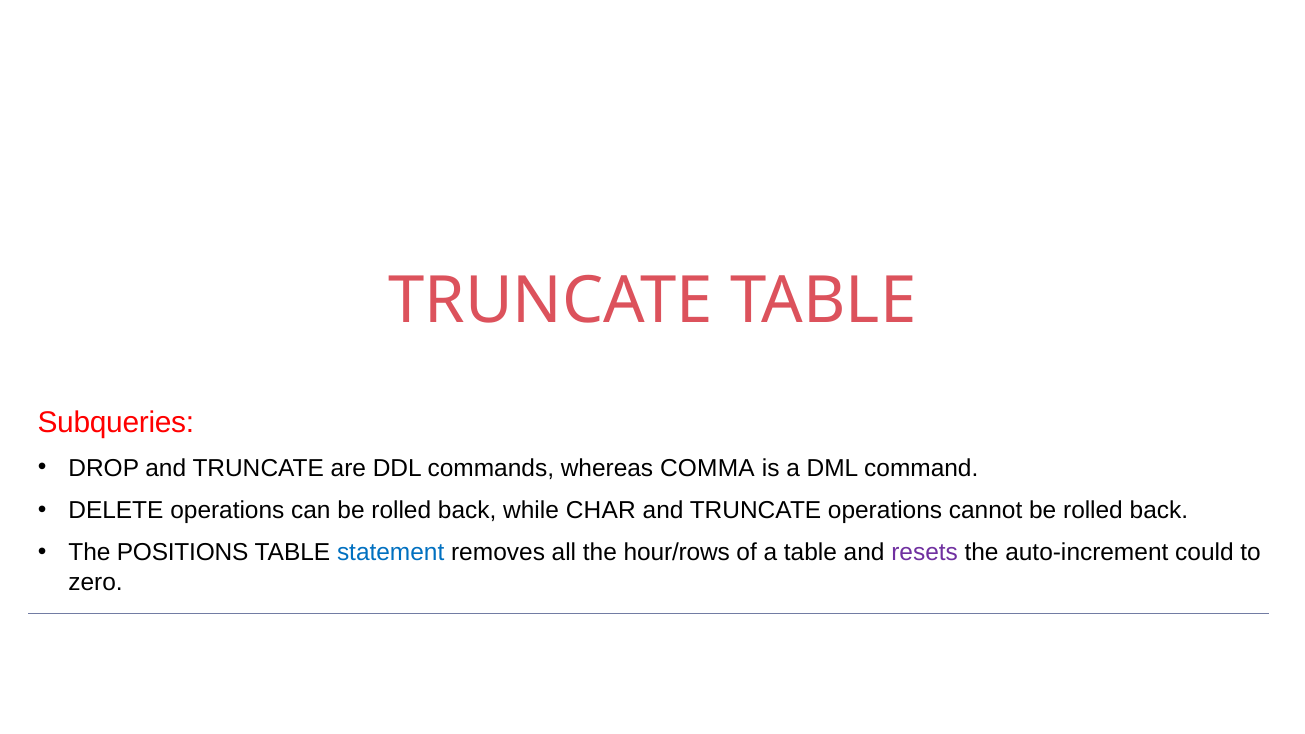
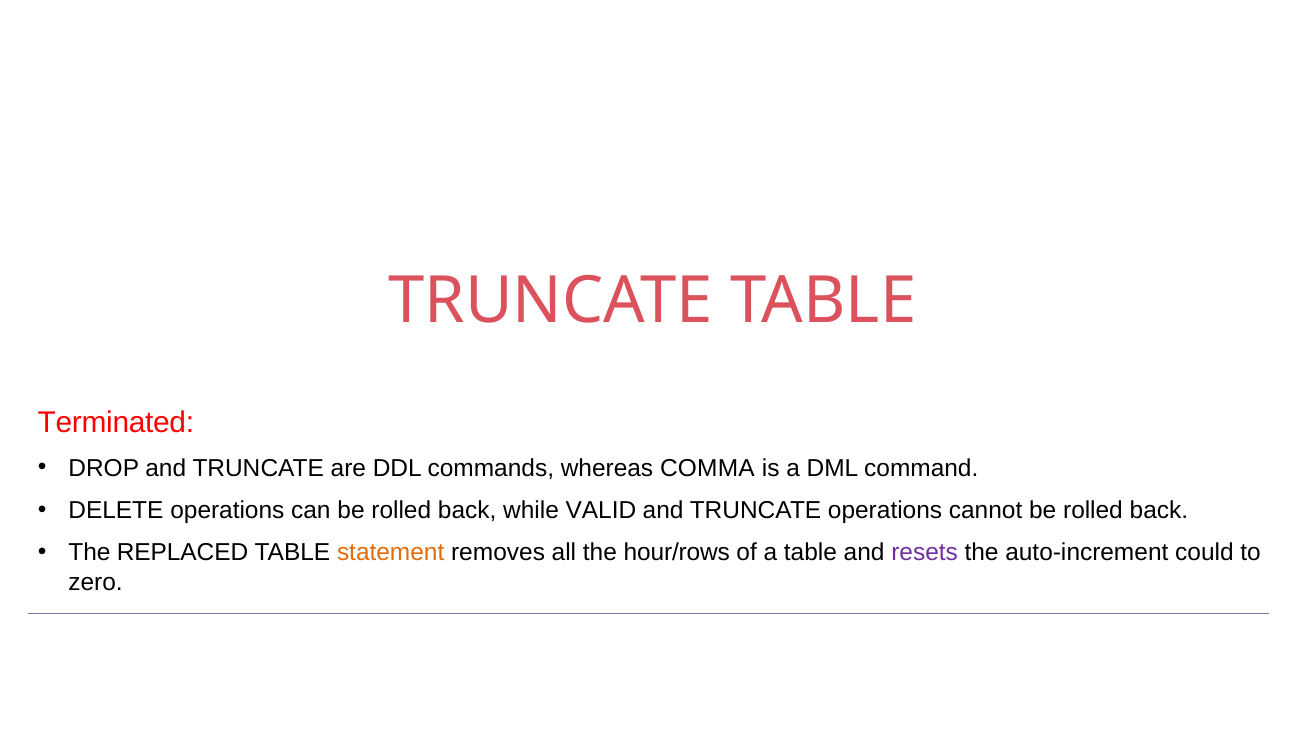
Subqueries: Subqueries -> Terminated (116, 423)
CHAR: CHAR -> VALID (601, 510)
POSITIONS: POSITIONS -> REPLACED (183, 553)
statement colour: blue -> orange (391, 553)
